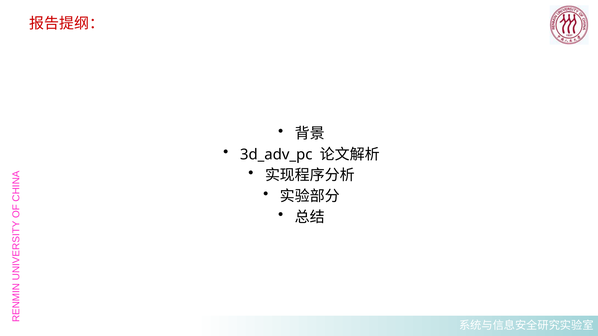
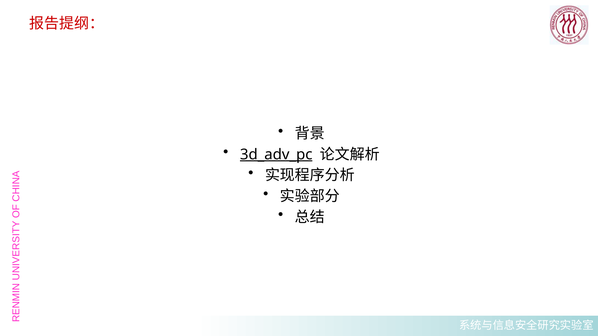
3d_adv_pc underline: none -> present (276, 155)
